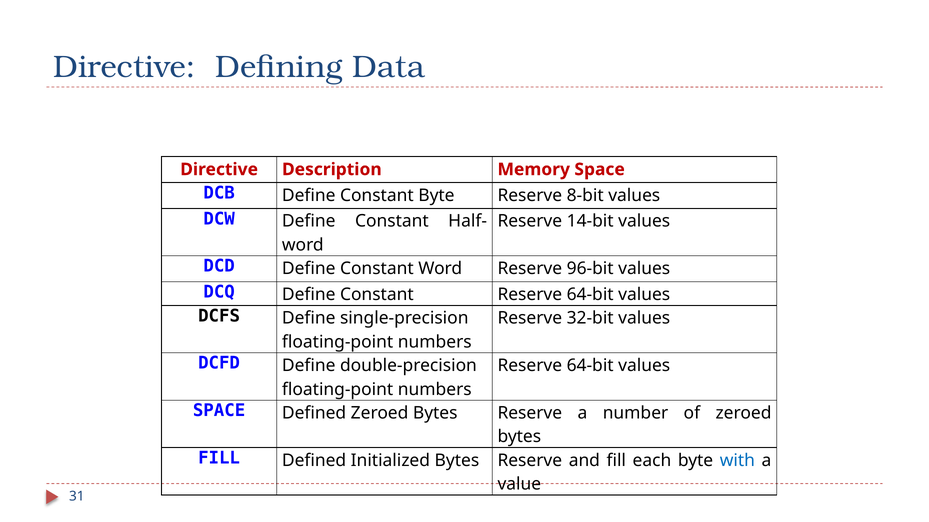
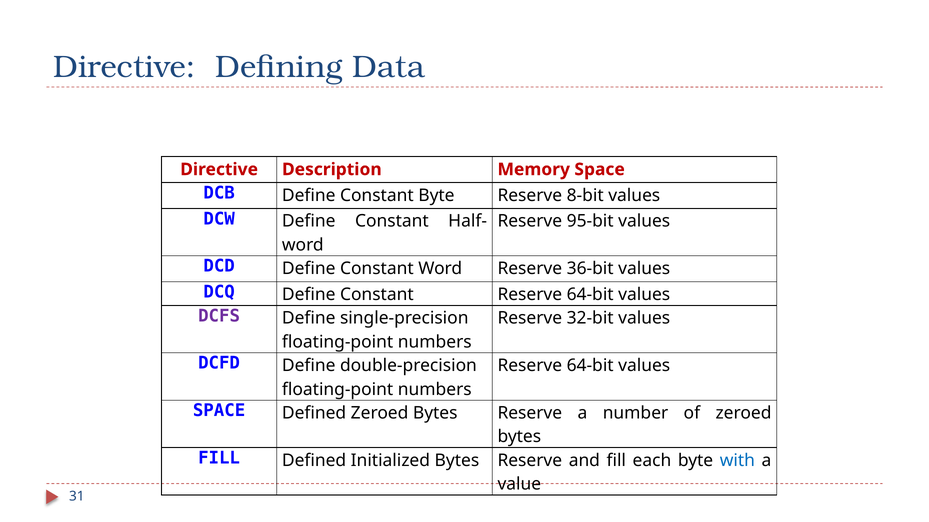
14-bit: 14-bit -> 95-bit (590, 221)
96-bit: 96-bit -> 36-bit (590, 269)
DCFS colour: black -> purple (219, 316)
